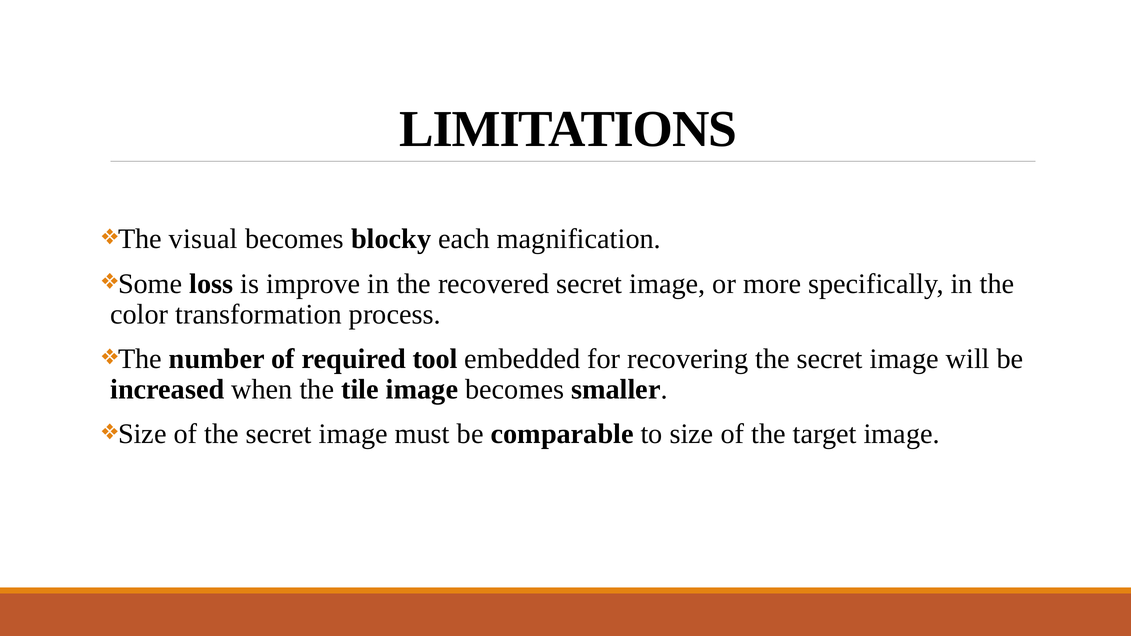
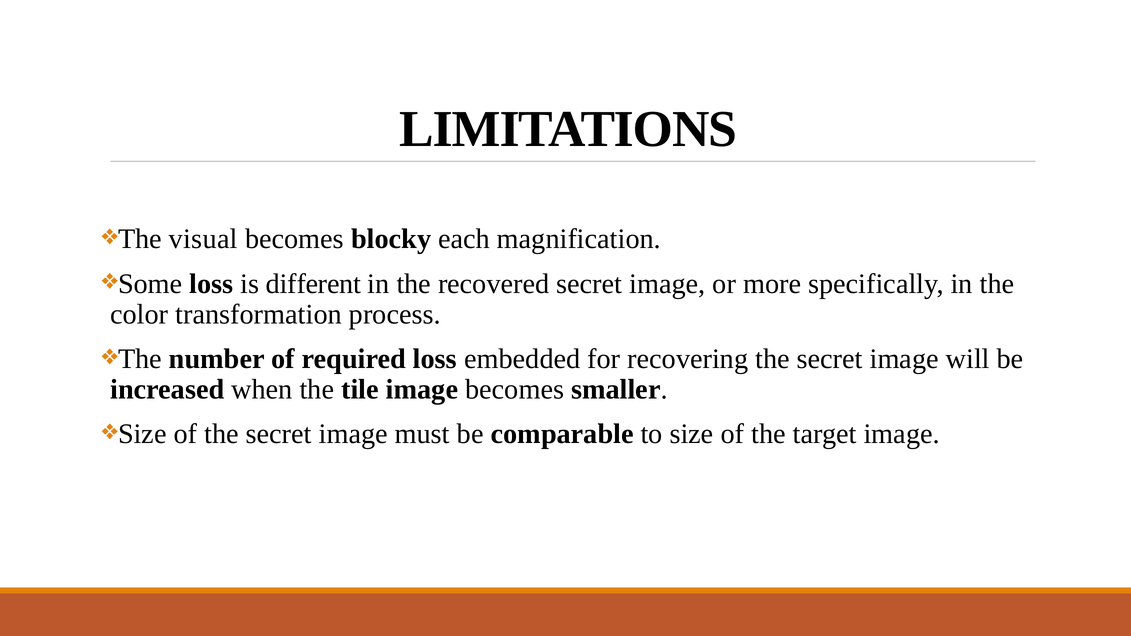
improve: improve -> different (313, 284)
required tool: tool -> loss (435, 359)
